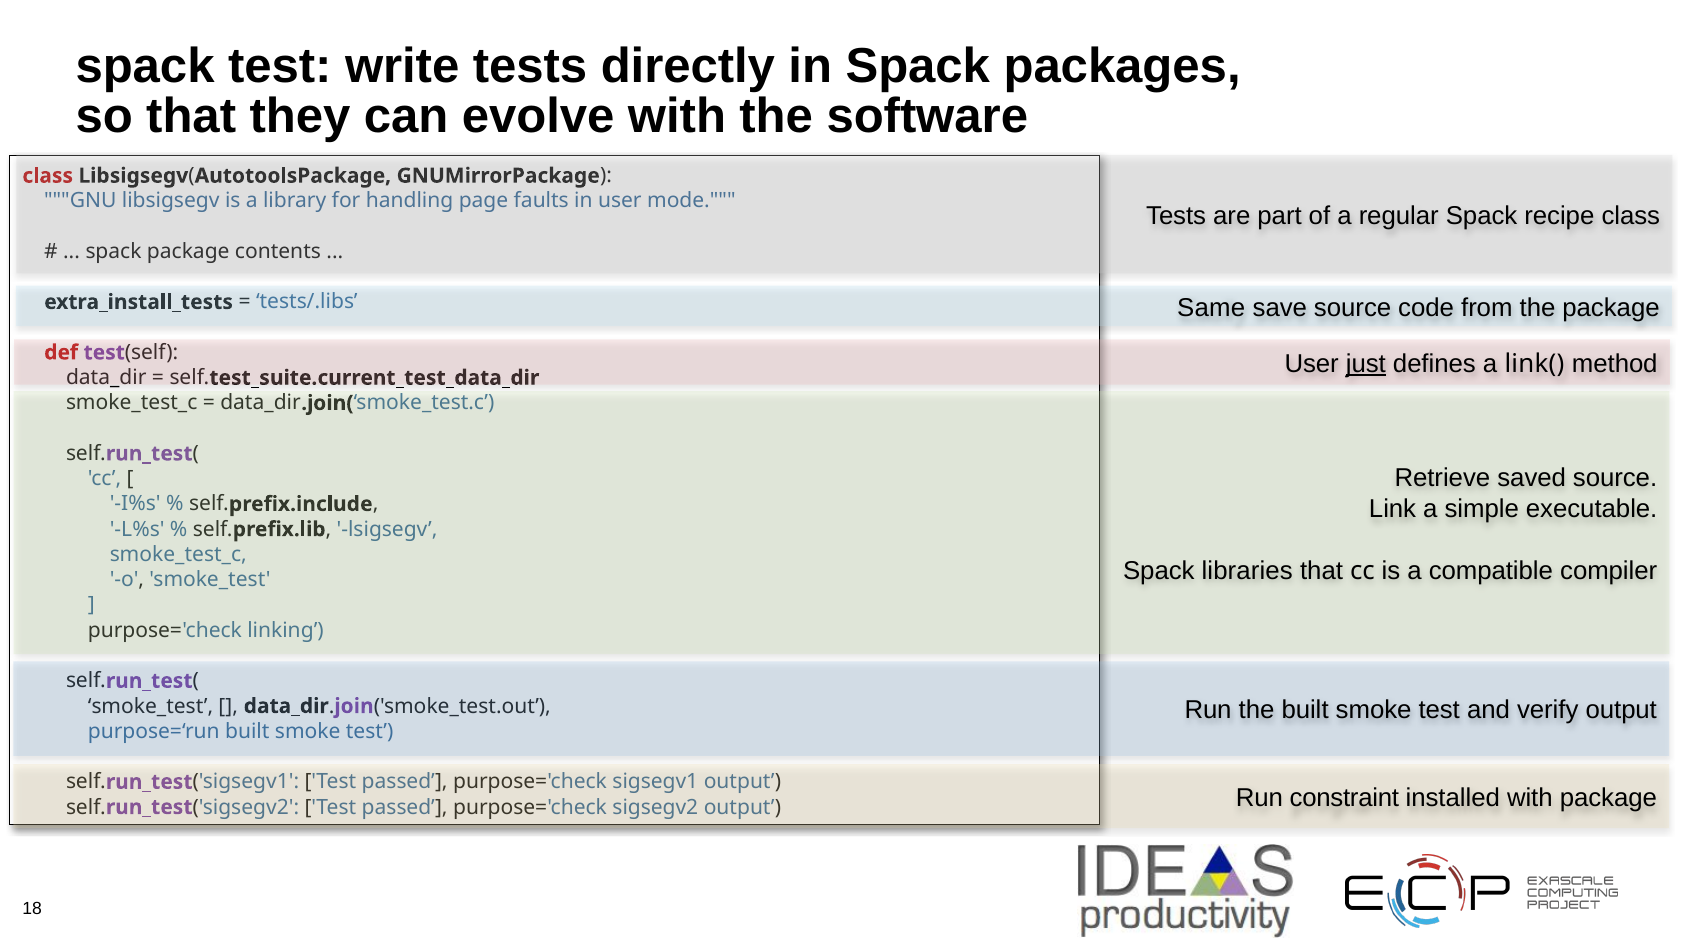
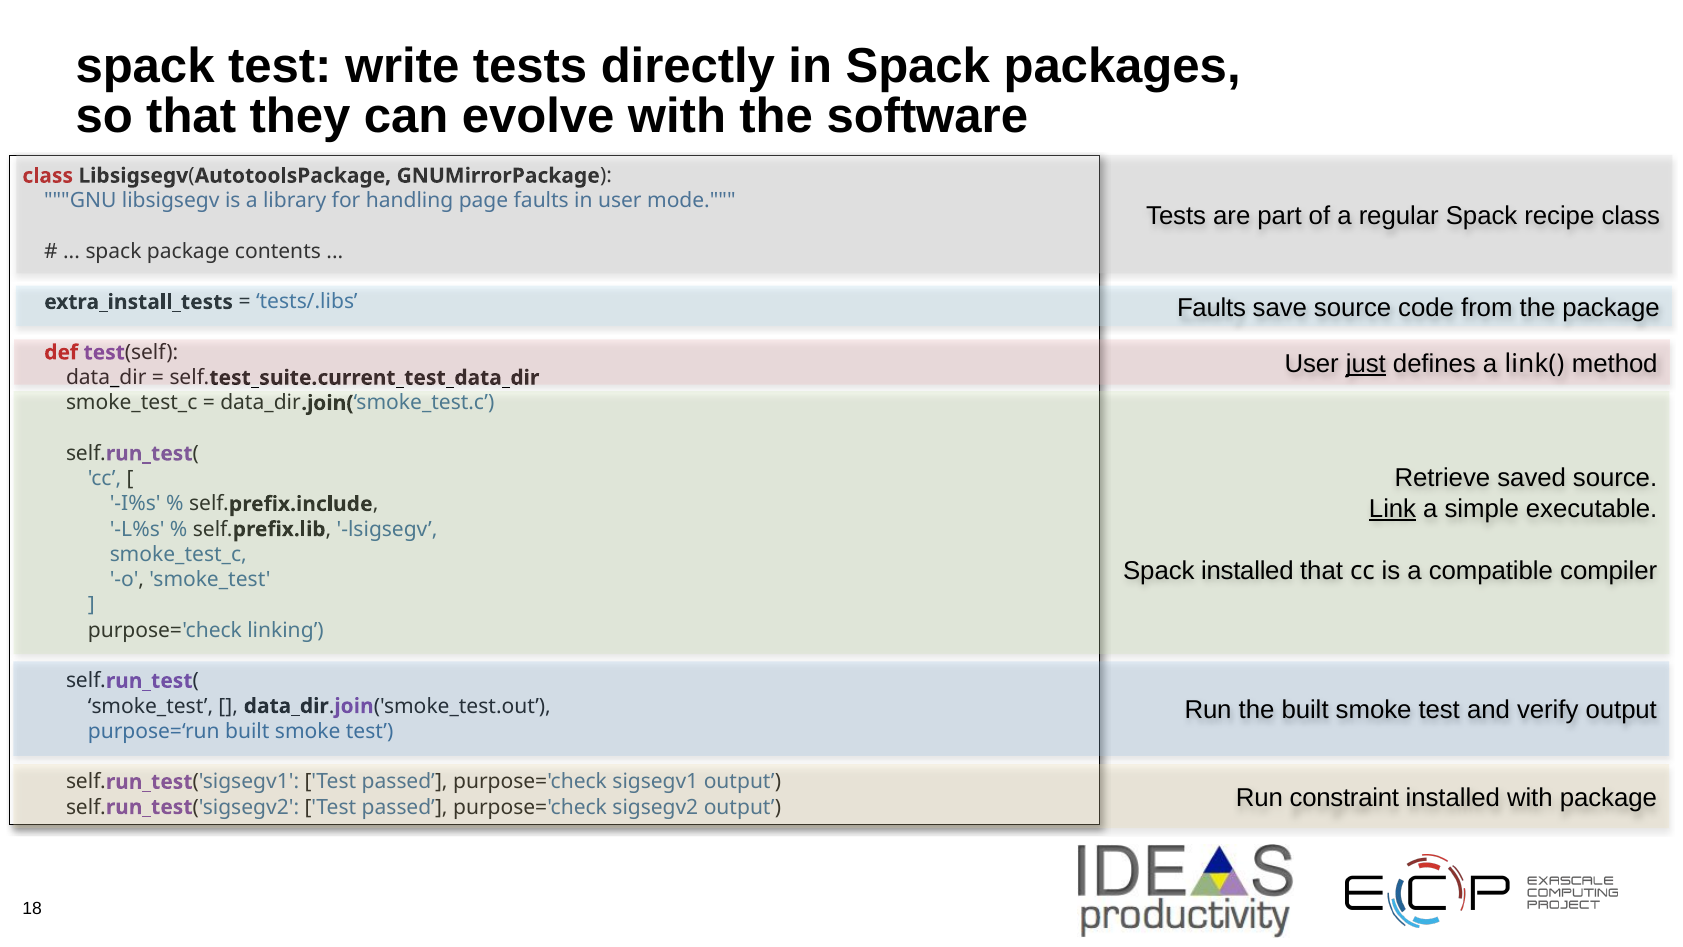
Same: Same -> Faults (1211, 308)
Link underline: none -> present (1393, 509)
Spack libraries: libraries -> installed (1247, 571)
